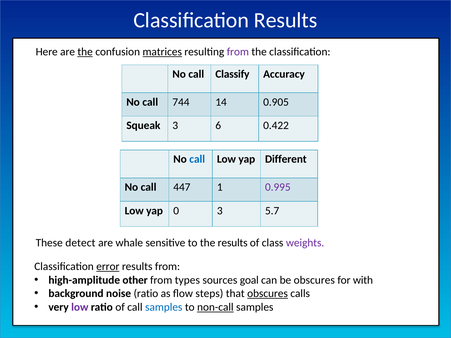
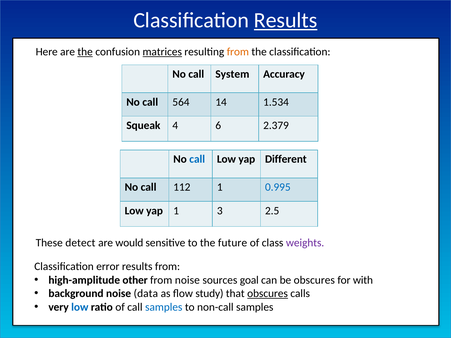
Results underline: none -> present (286, 20)
from colour: purple -> orange (238, 52)
Classify: Classify -> System (232, 74)
744: 744 -> 564 (181, 102)
0.905: 0.905 -> 1.534 (276, 102)
Squeak 3: 3 -> 4 (175, 126)
0.422: 0.422 -> 2.379 (276, 126)
447: 447 -> 112 (182, 187)
0.995 colour: purple -> blue (278, 187)
yap 0: 0 -> 1 (176, 211)
5.7: 5.7 -> 2.5 (272, 211)
whale: whale -> would (129, 243)
the results: results -> future (233, 243)
error underline: present -> none (108, 267)
from types: types -> noise (187, 280)
noise ratio: ratio -> data (146, 294)
steps: steps -> study (209, 294)
low colour: purple -> blue (80, 307)
non-call underline: present -> none (215, 307)
